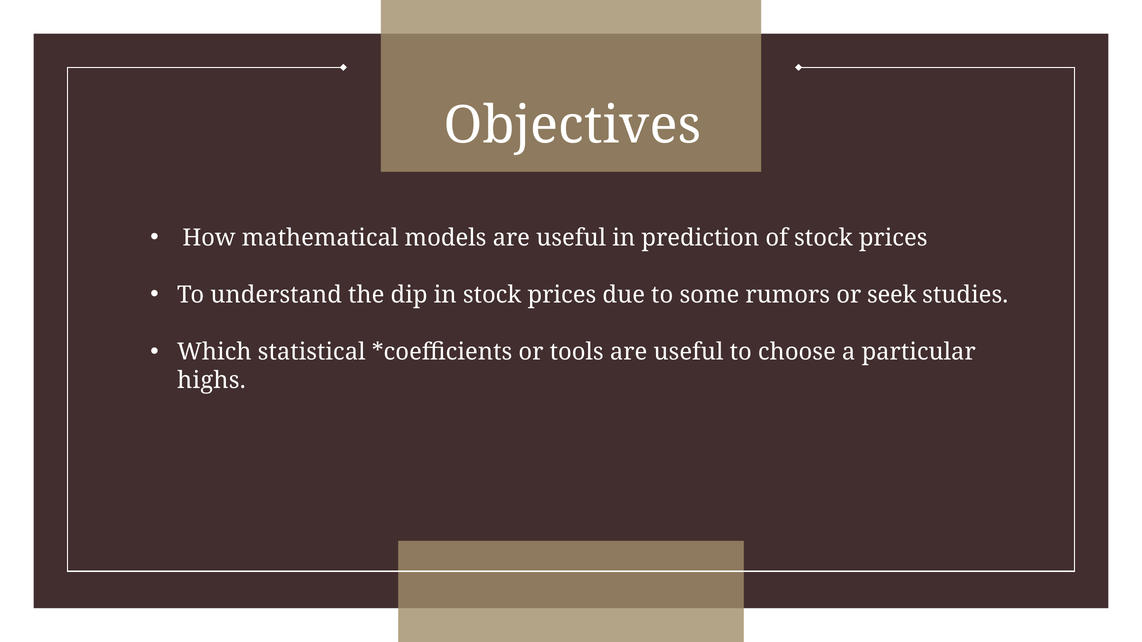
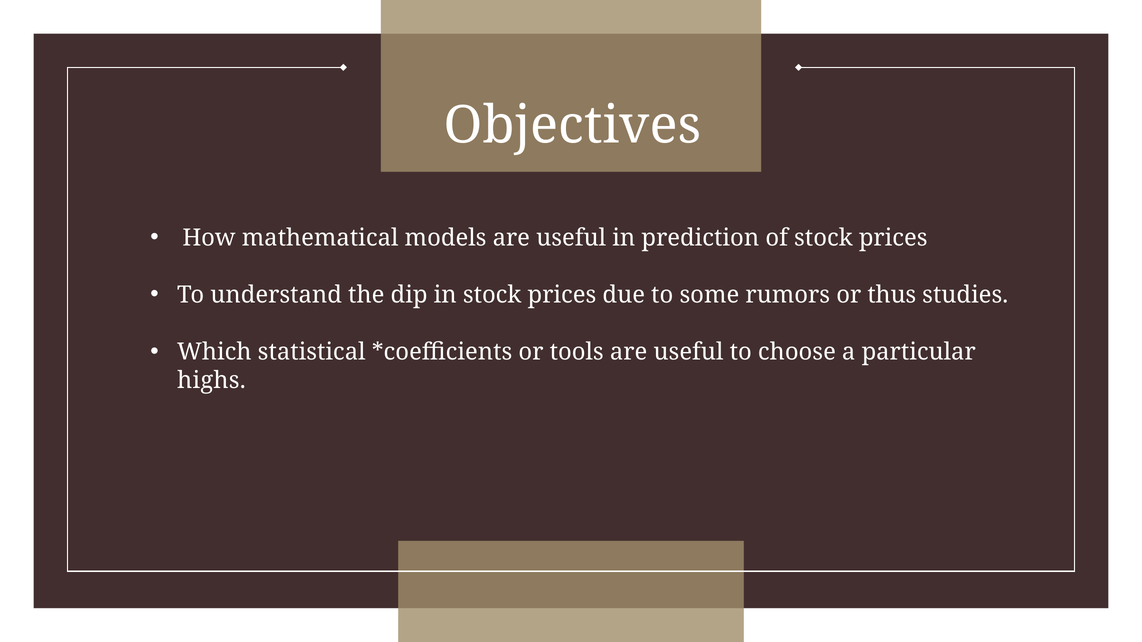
seek: seek -> thus (892, 295)
